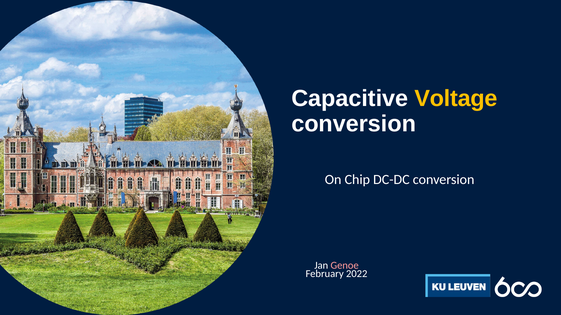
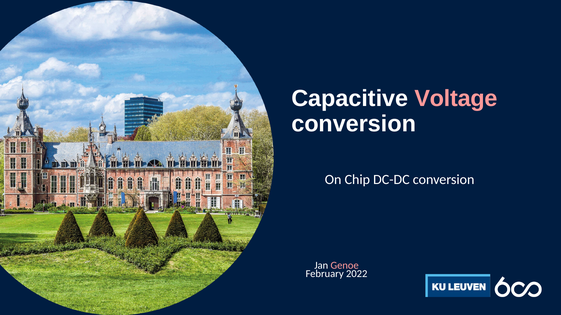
Voltage colour: yellow -> pink (456, 99)
